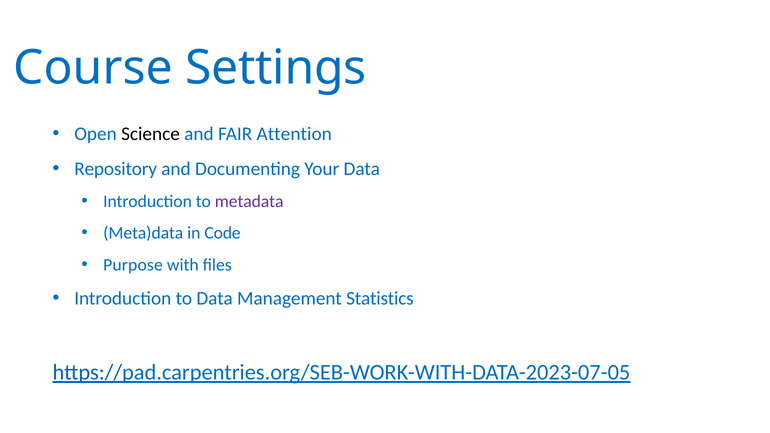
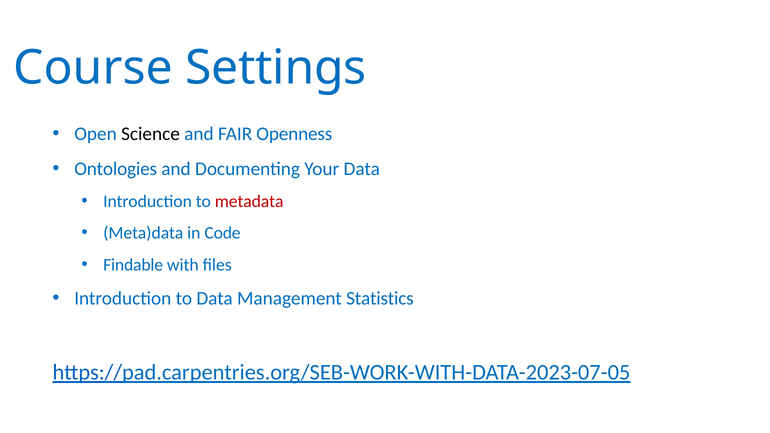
Attention: Attention -> Openness (294, 134)
Repository: Repository -> Ontologies (116, 169)
metadata colour: purple -> red (249, 201)
Purpose: Purpose -> Findable (133, 265)
